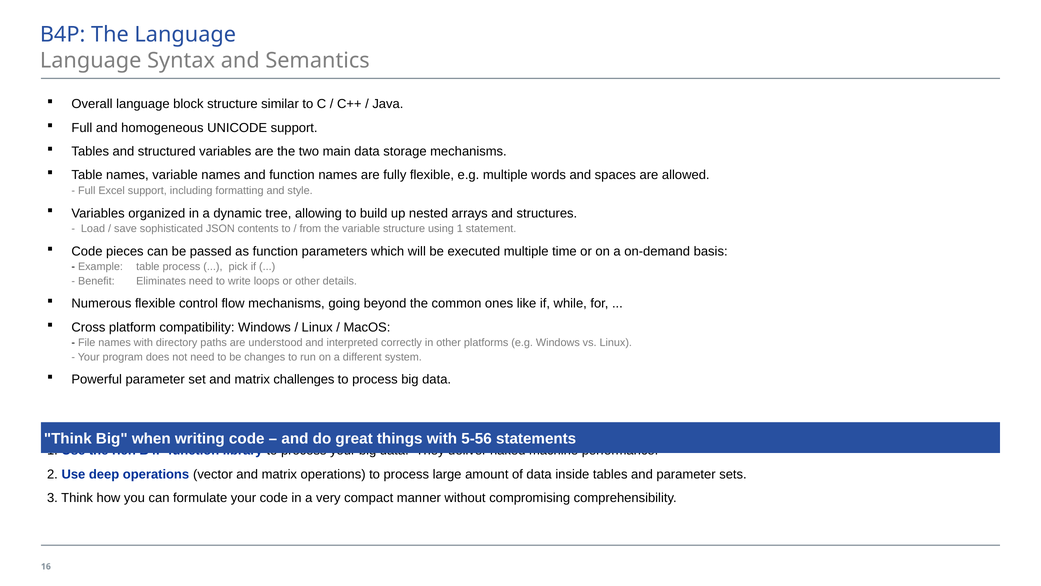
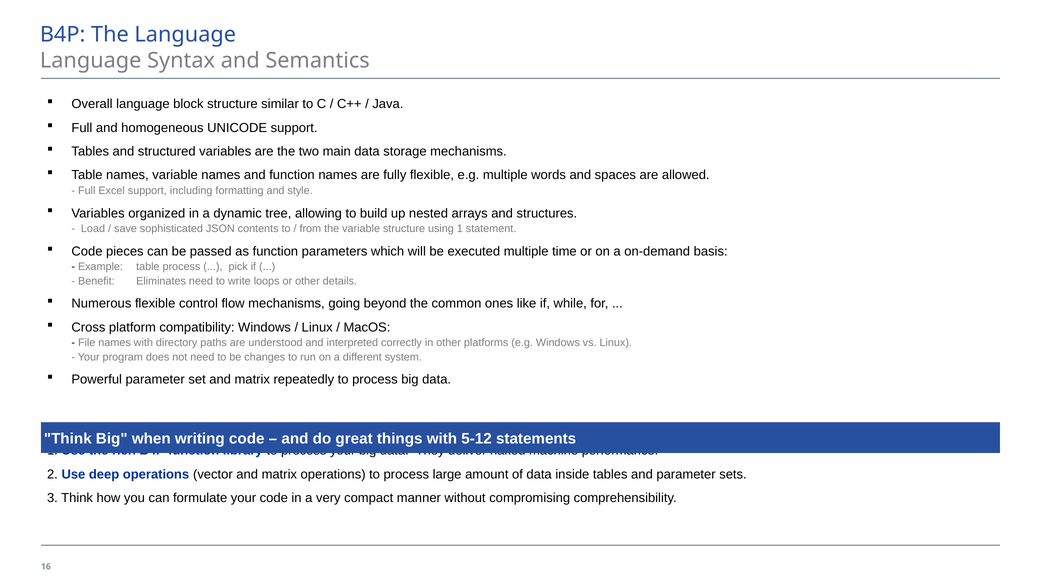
challenges: challenges -> repeatedly (304, 379)
5-56: 5-56 -> 5-12 (477, 438)
